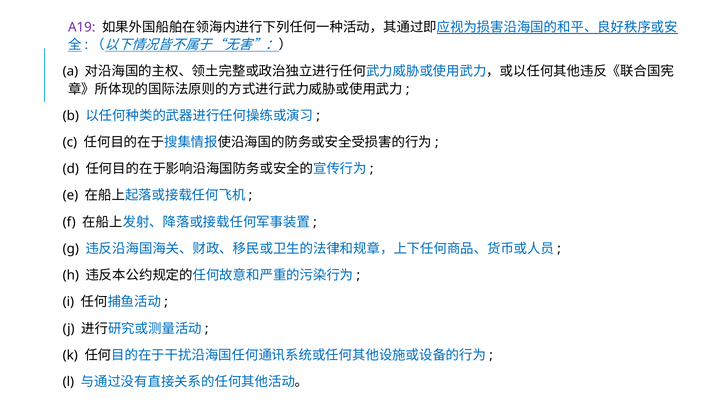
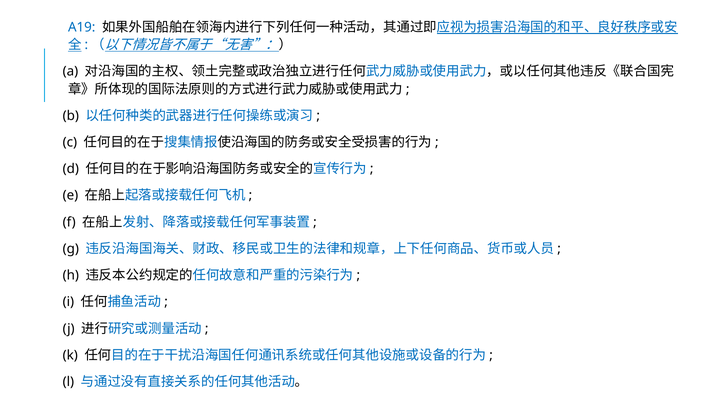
A19 colour: purple -> blue (82, 27)
